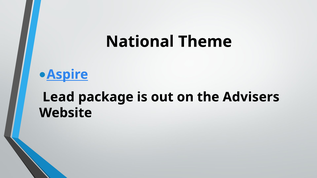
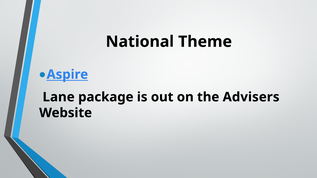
Lead: Lead -> Lane (59, 97)
